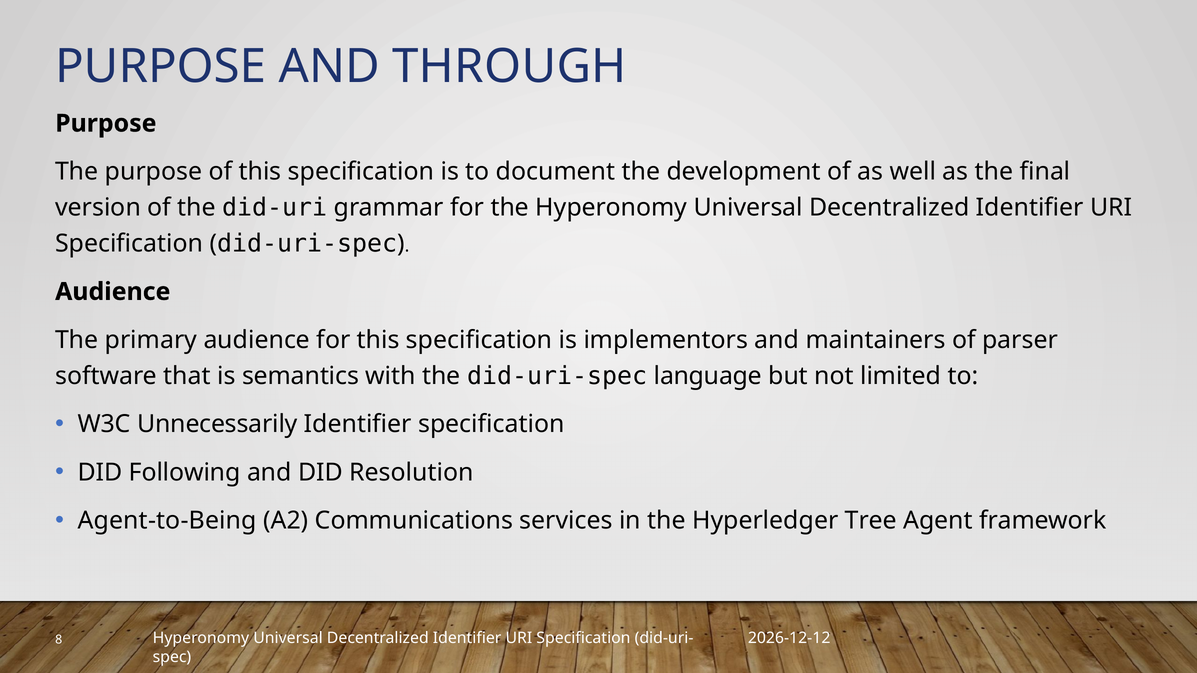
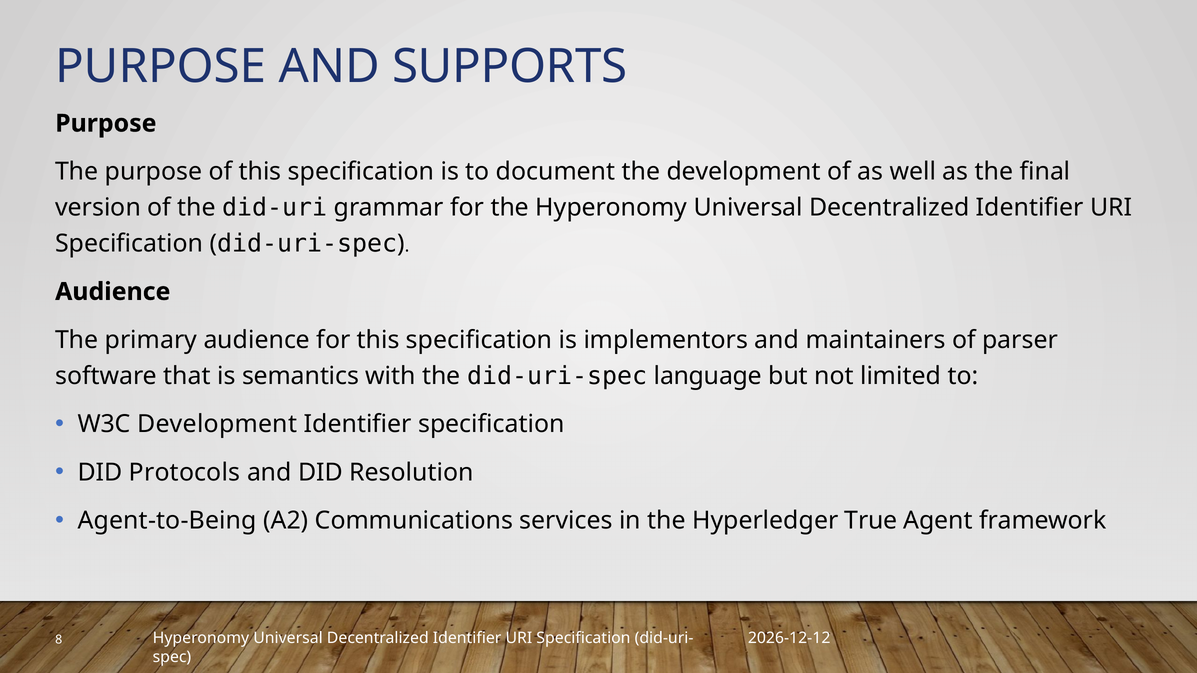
THROUGH: THROUGH -> SUPPORTS (510, 67)
W3C Unnecessarily: Unnecessarily -> Development (217, 424)
Following: Following -> Protocols (185, 473)
Tree: Tree -> True (871, 521)
